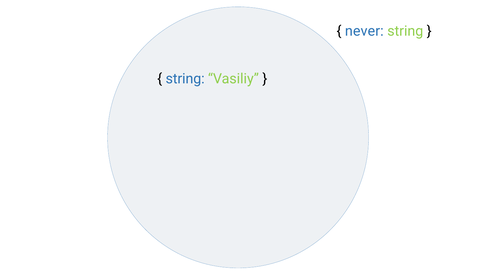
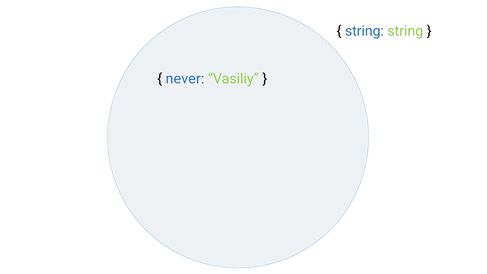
never: never -> string (364, 31)
string: string -> never (185, 79)
